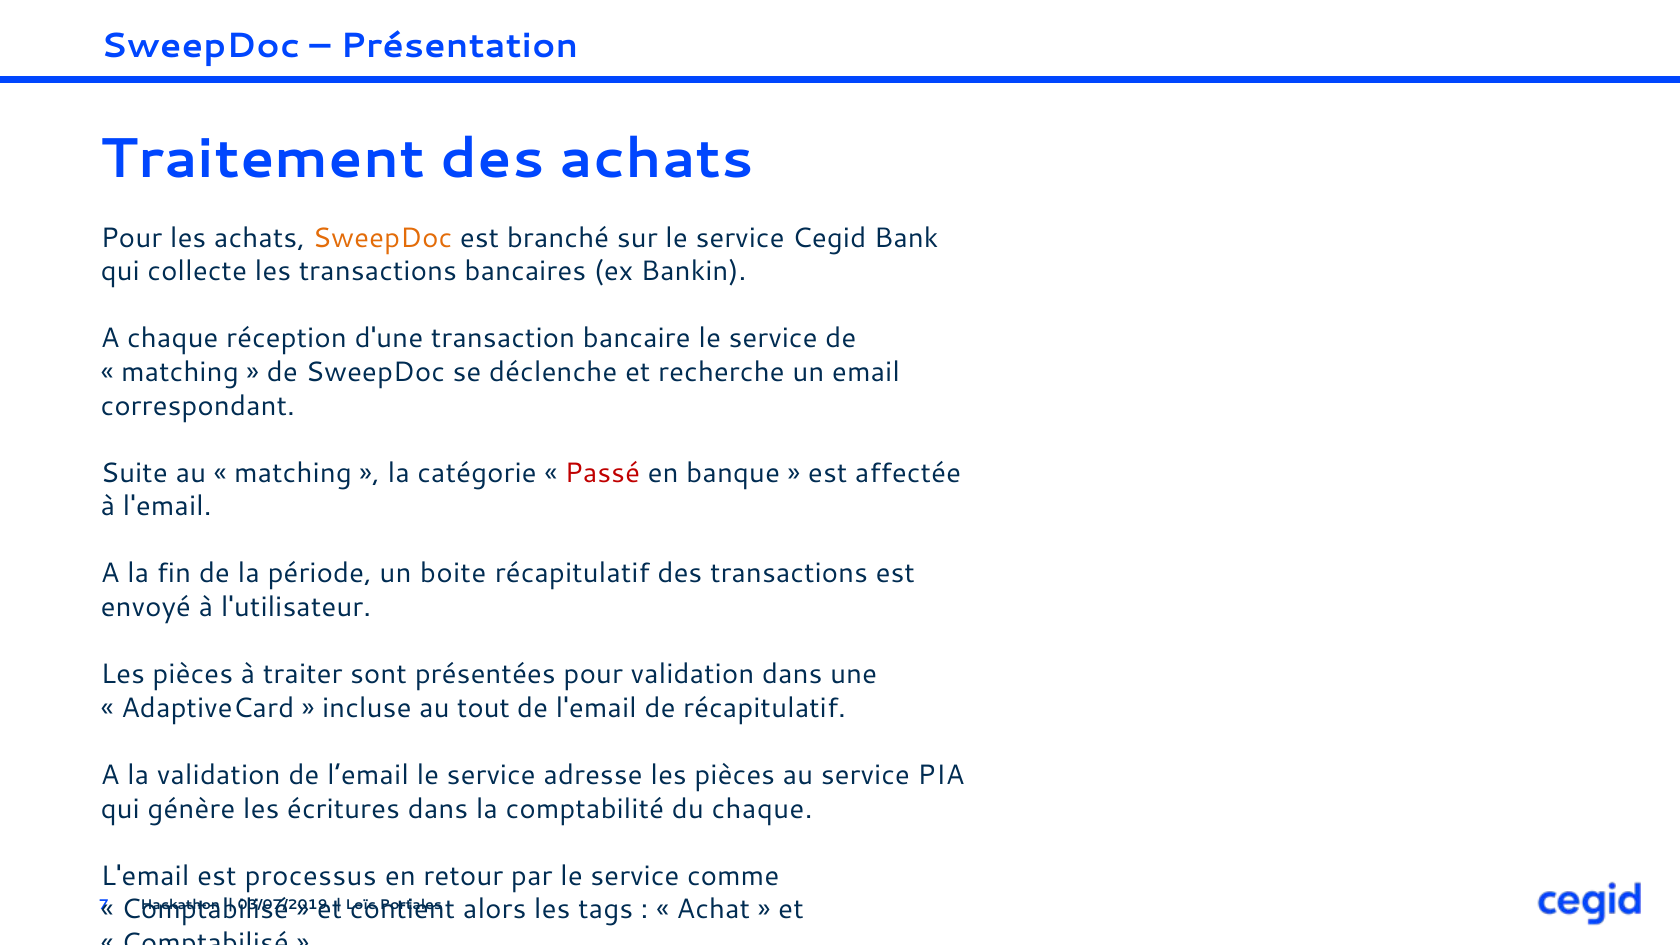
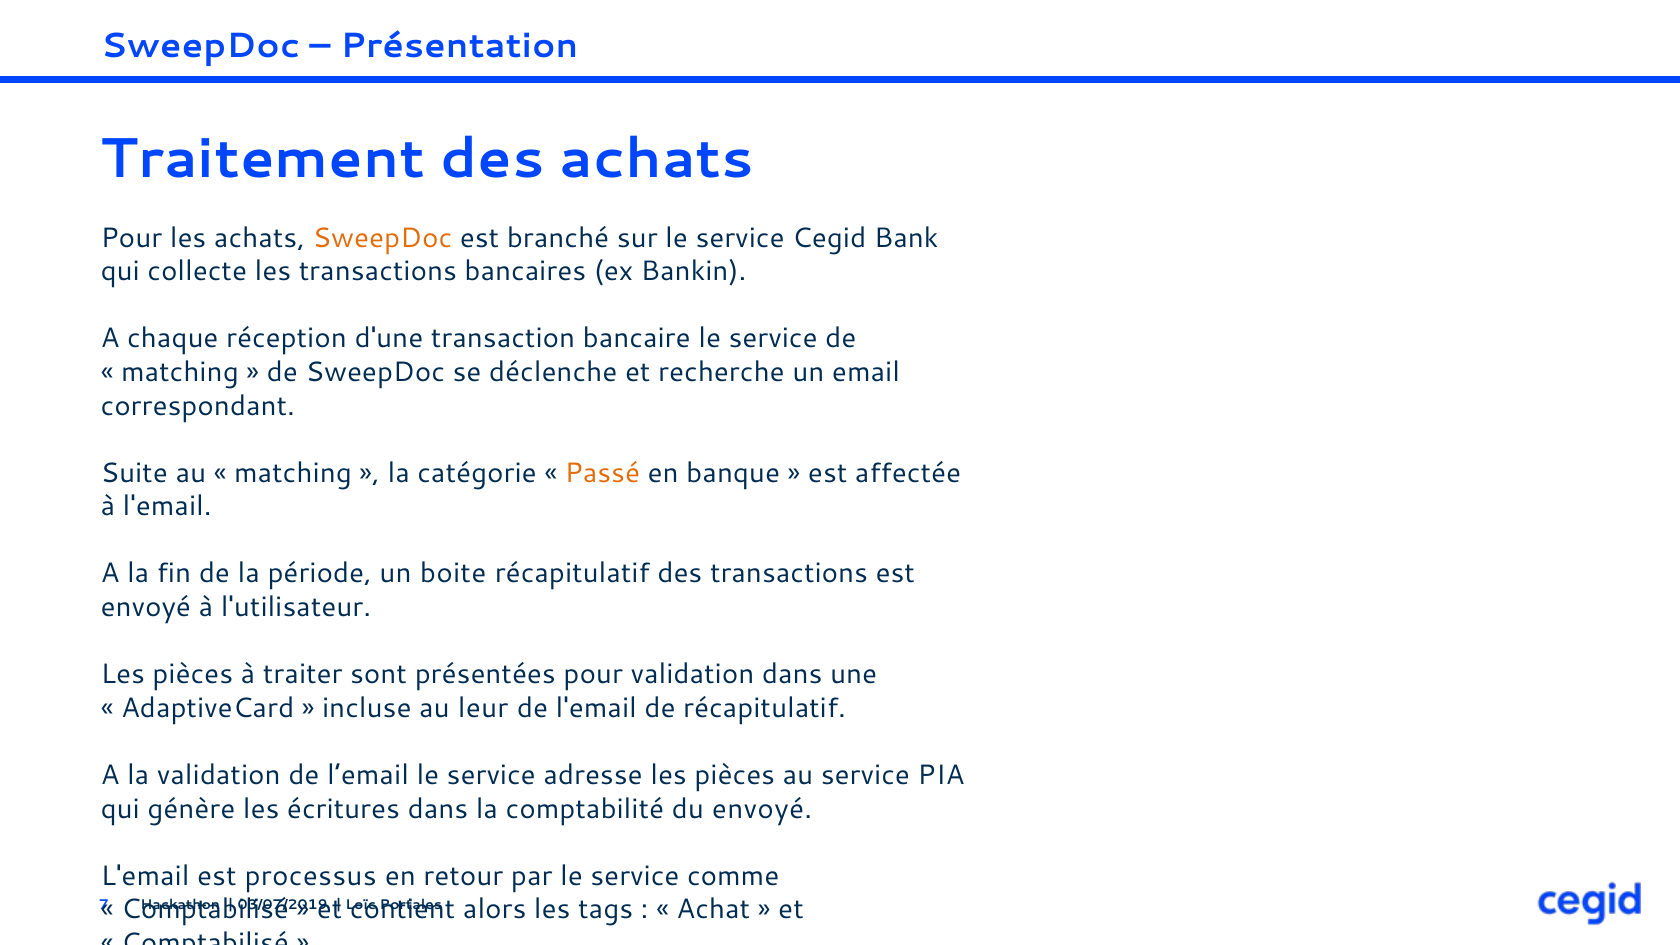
Passé colour: red -> orange (602, 473)
tout: tout -> leur (483, 708)
du chaque: chaque -> envoyé (762, 809)
